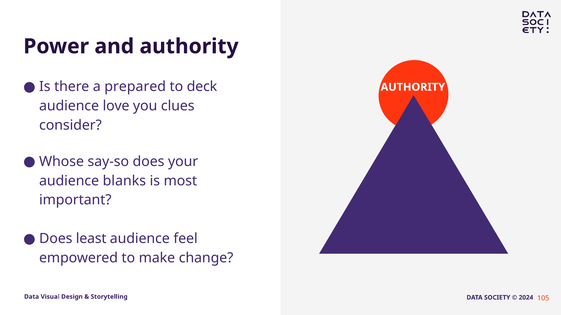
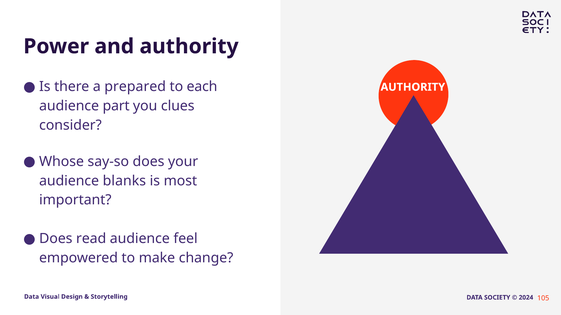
deck: deck -> each (202, 87)
love: love -> part (116, 106)
least: least -> read (91, 239)
